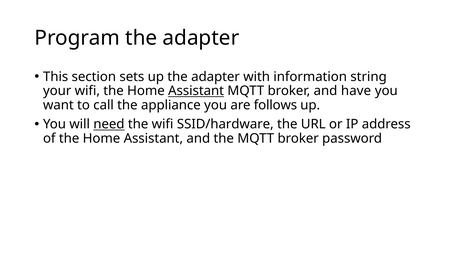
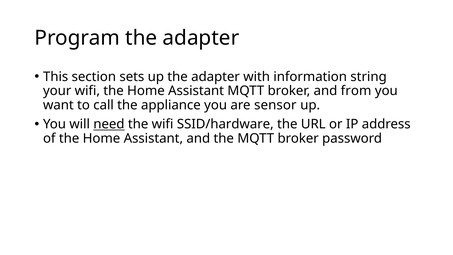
Assistant underline: present -> none (196, 91)
have: have -> from (356, 91)
follows: follows -> sensor (275, 105)
